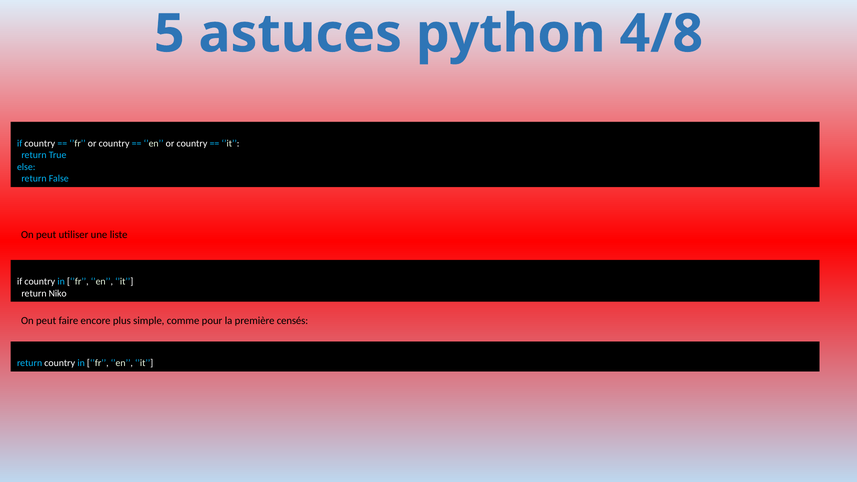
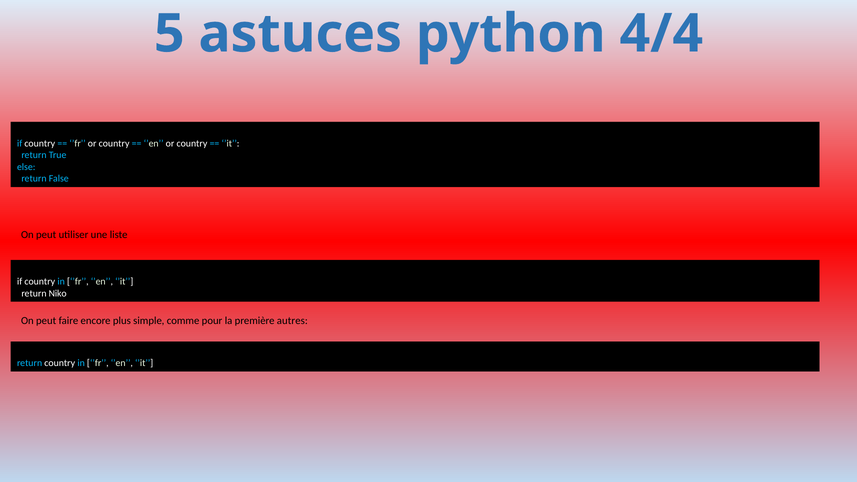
4/8: 4/8 -> 4/4 (661, 34)
censés: censés -> autres (292, 321)
